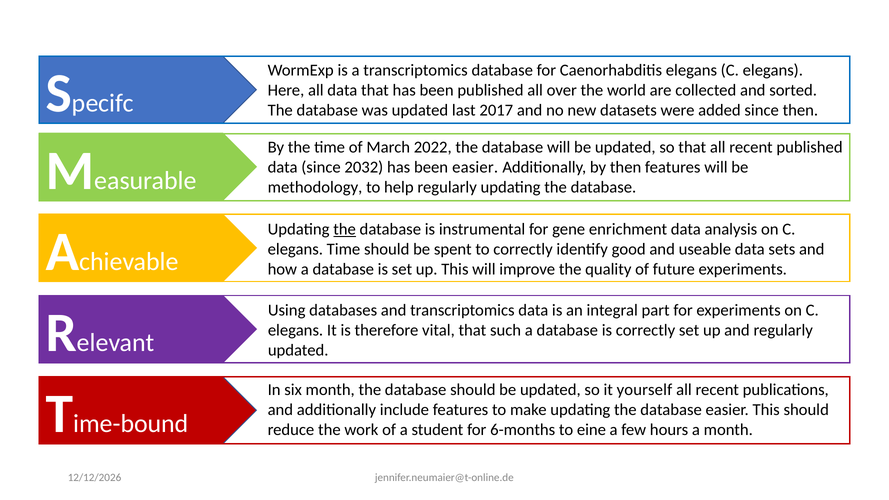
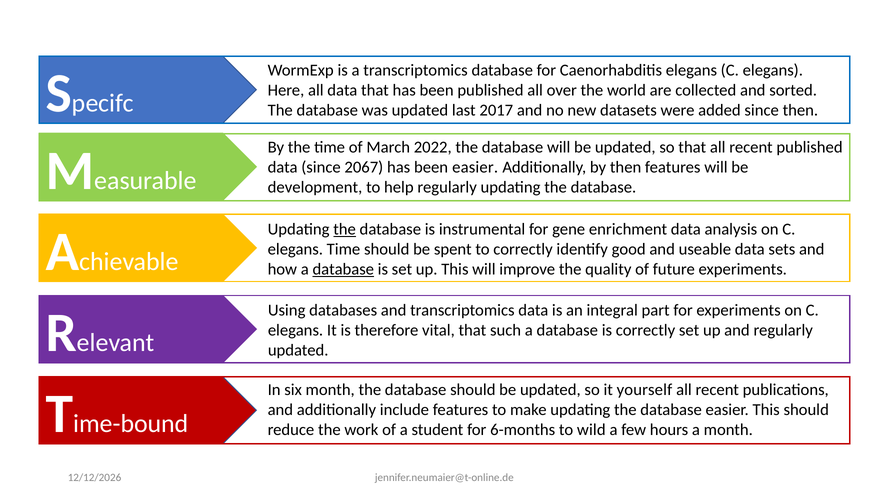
2032: 2032 -> 2067 (364, 167)
methodology: methodology -> development (315, 187)
database underline: none -> present (343, 269)
eine: eine -> wild (591, 430)
